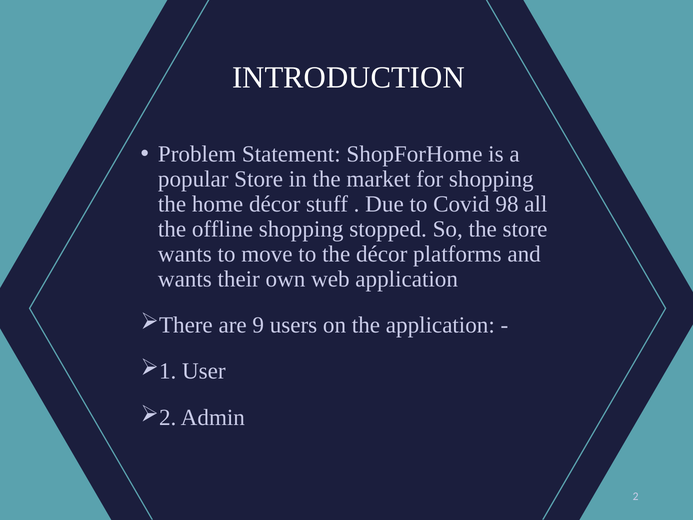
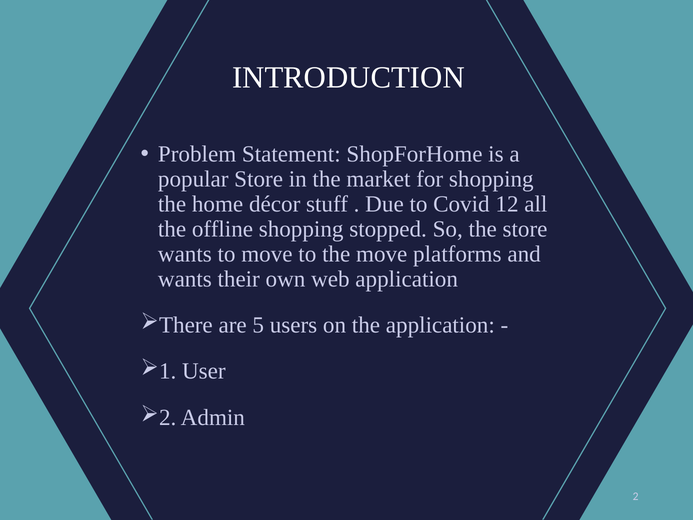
98: 98 -> 12 (507, 204)
the décor: décor -> move (382, 254)
9: 9 -> 5 (258, 325)
